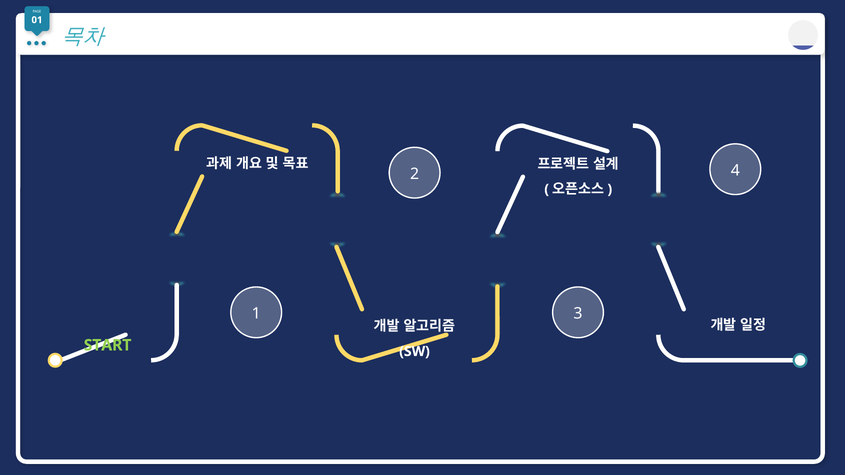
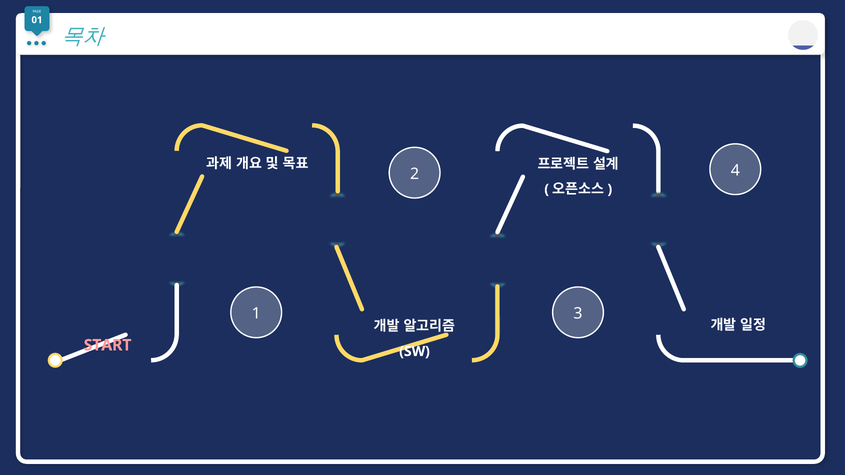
START colour: light green -> pink (108, 345)
